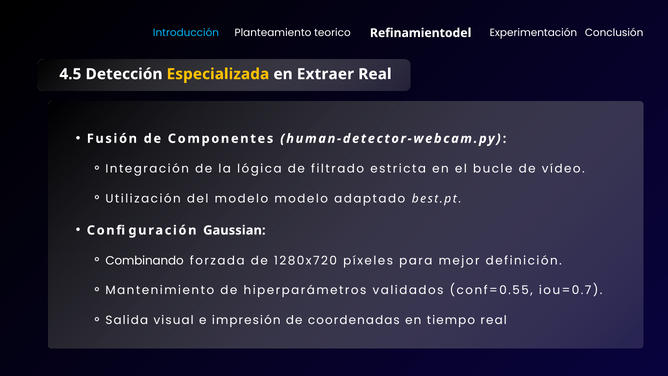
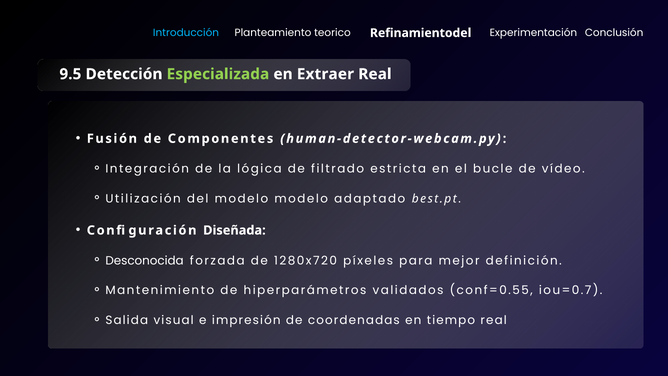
4.5: 4.5 -> 9.5 (70, 74)
Especializada colour: yellow -> light green (218, 74)
Gaussian: Gaussian -> Diseñada (234, 230)
Combinando: Combinando -> Desconocida (145, 260)
